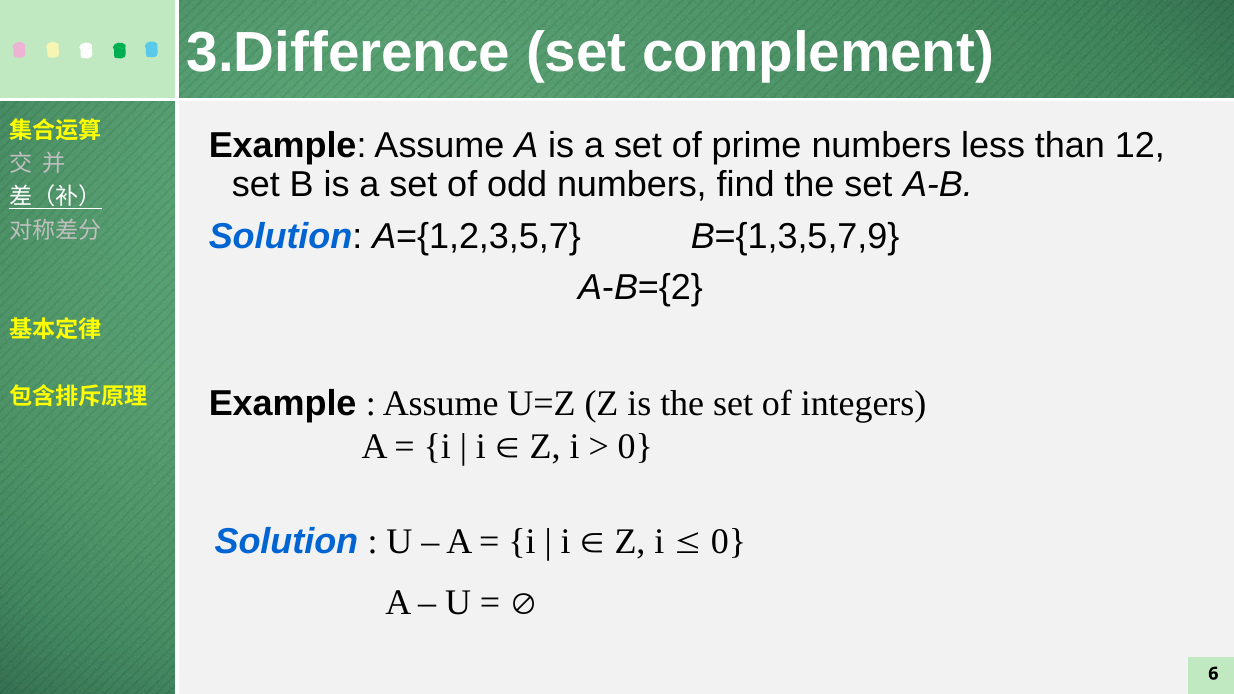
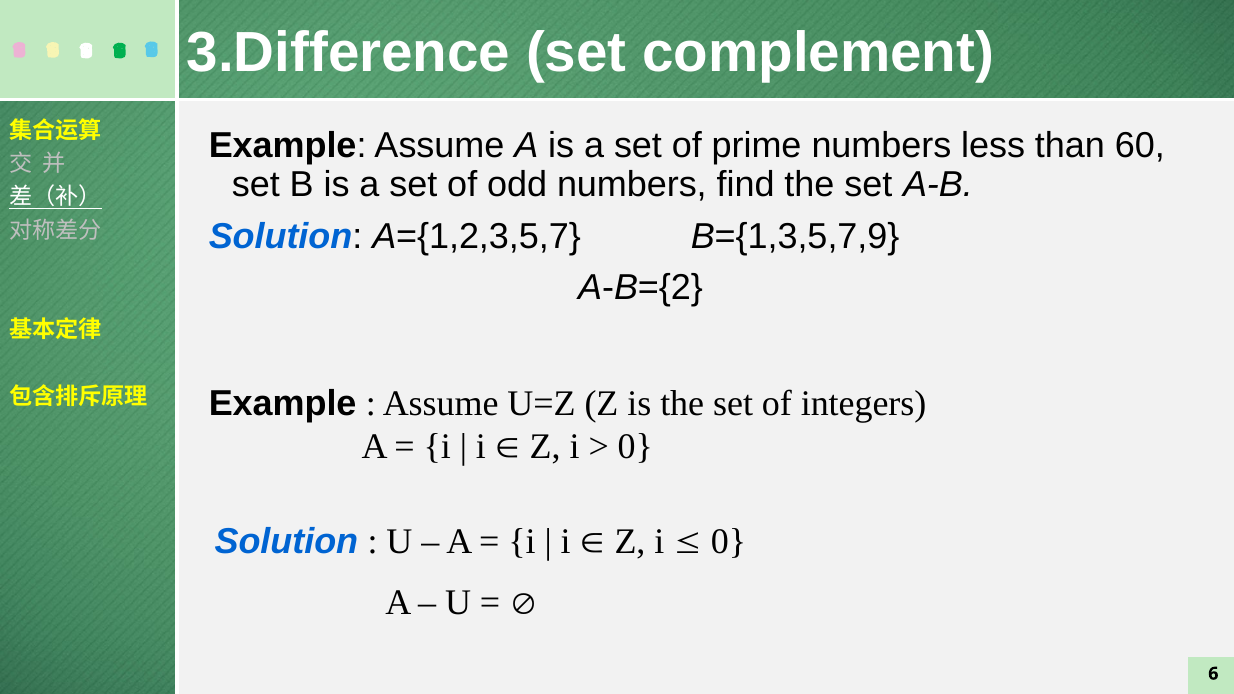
12: 12 -> 60 (1140, 146)
